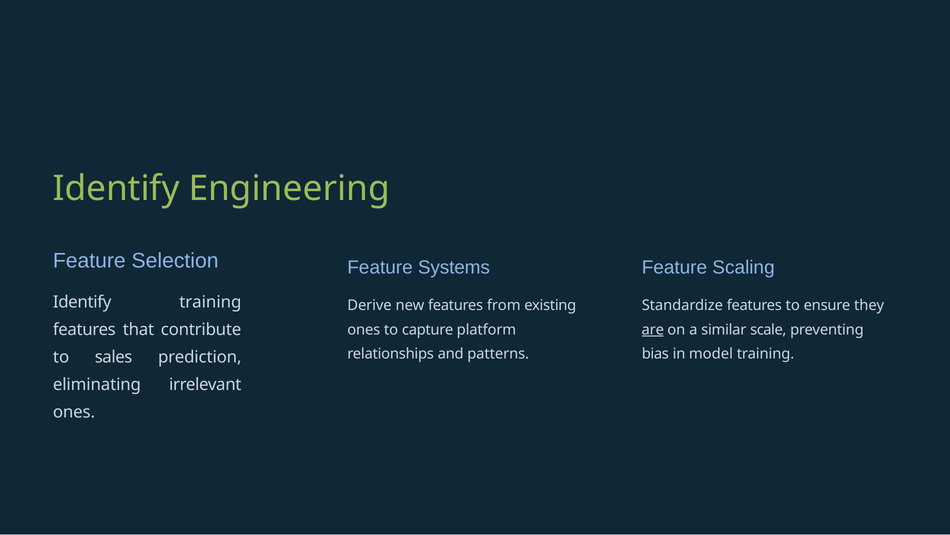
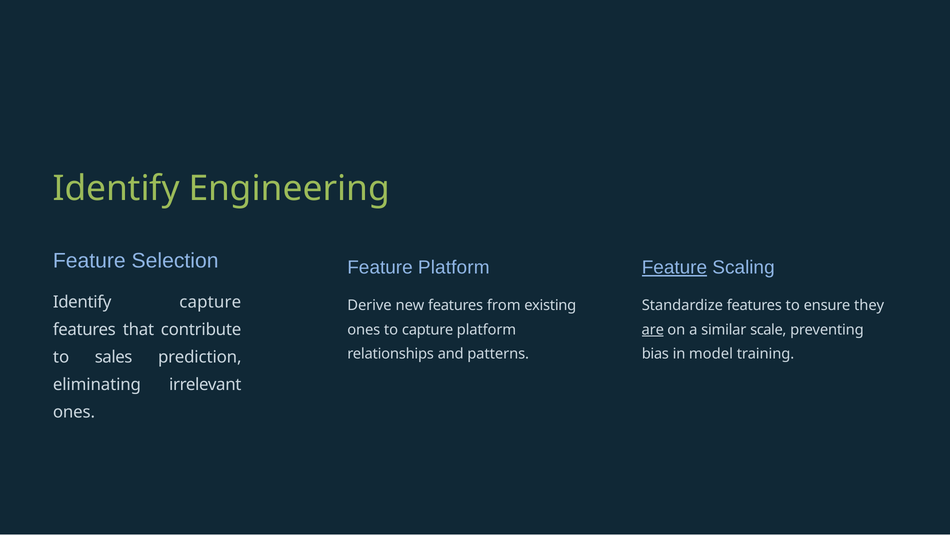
Feature Systems: Systems -> Platform (454, 268)
Feature underline: none -> present (674, 268)
Identify training: training -> capture (210, 303)
